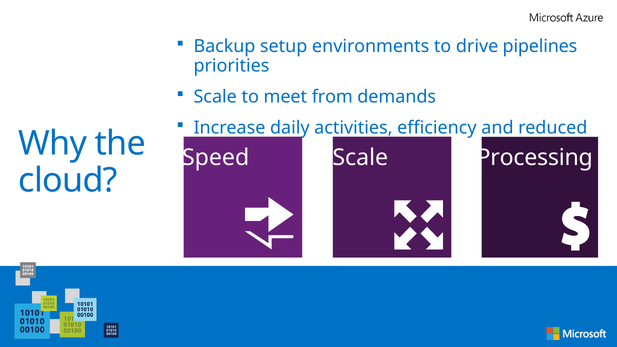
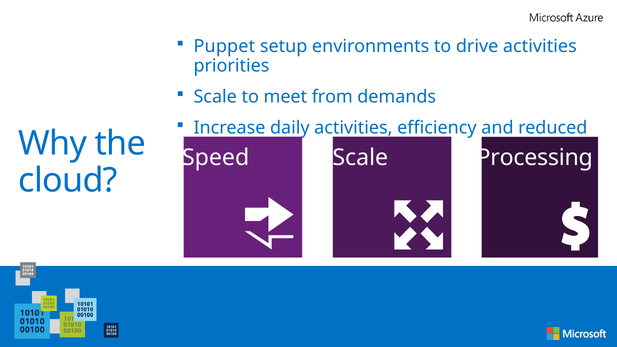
Backup: Backup -> Puppet (224, 47)
drive pipelines: pipelines -> activities (540, 47)
